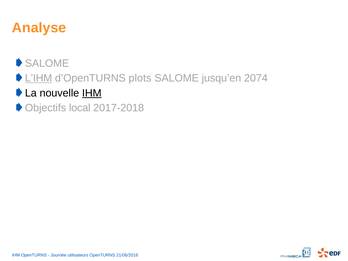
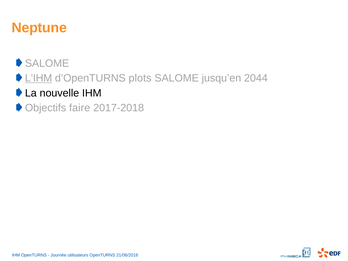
Analyse: Analyse -> Neptune (39, 28)
2074: 2074 -> 2044 (256, 78)
IHM underline: present -> none (92, 93)
local: local -> faire (80, 108)
